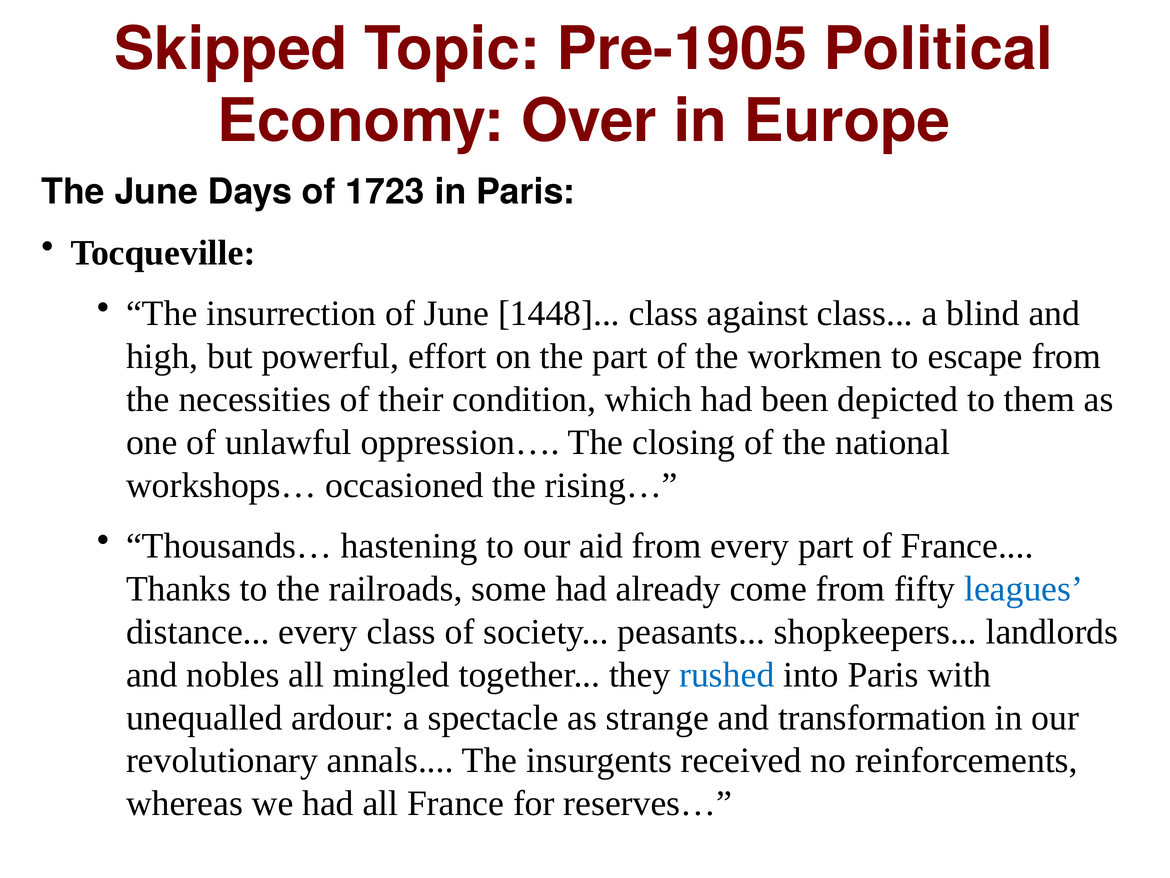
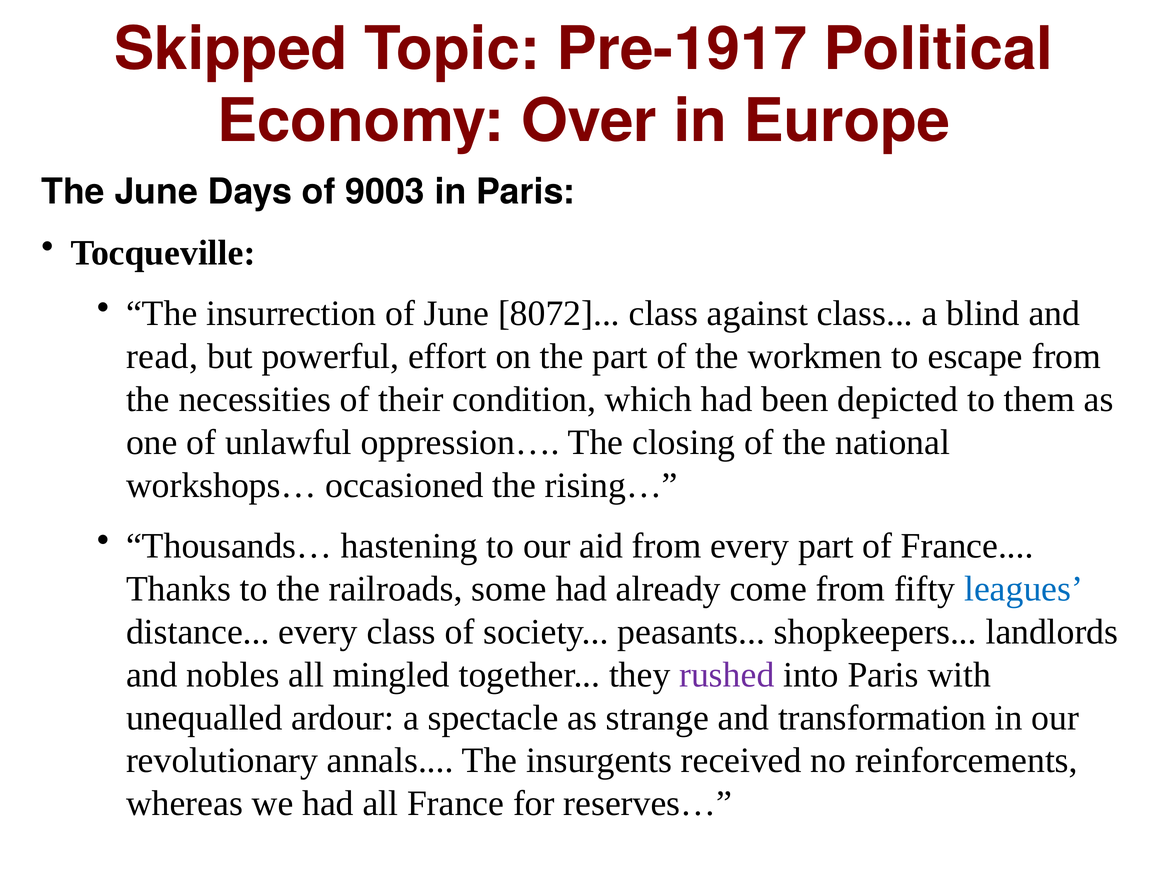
Pre-1905: Pre-1905 -> Pre-1917 (682, 49)
1723: 1723 -> 9003 (385, 192)
1448: 1448 -> 8072 (559, 313)
high: high -> read (162, 356)
rushed colour: blue -> purple (727, 674)
